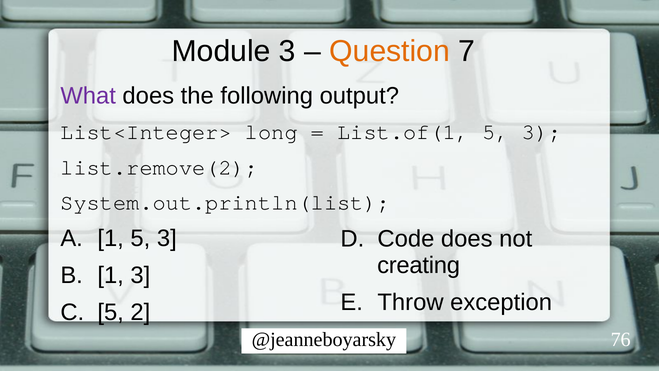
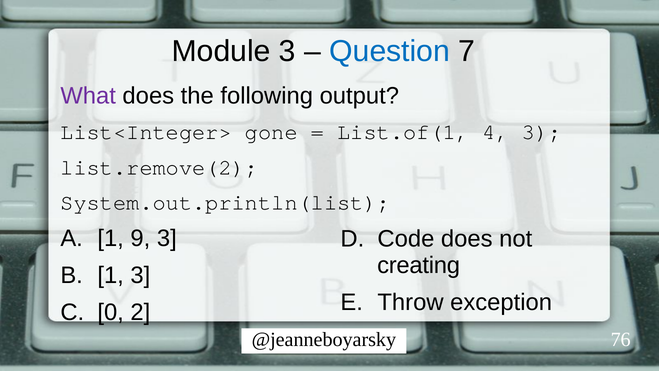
Question colour: orange -> blue (390, 51)
long: long -> gone (271, 132)
List.of(1 5: 5 -> 4 (496, 132)
1 5: 5 -> 9 (140, 238)
5: 5 -> 0 (111, 312)
